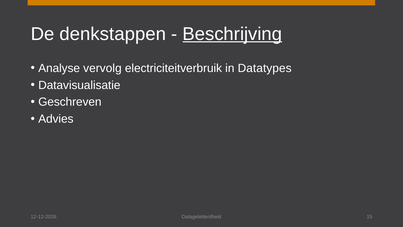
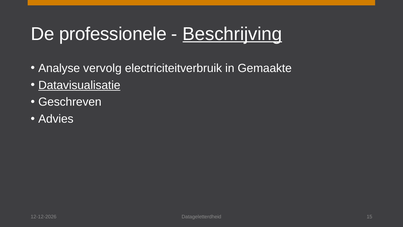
denkstappen: denkstappen -> professionele (113, 34)
Datatypes: Datatypes -> Gemaakte (265, 68)
Datavisualisatie underline: none -> present (79, 85)
